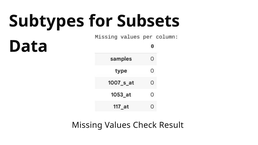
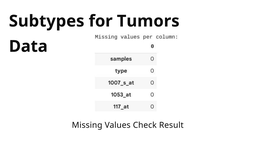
Subsets: Subsets -> Tumors (148, 21)
